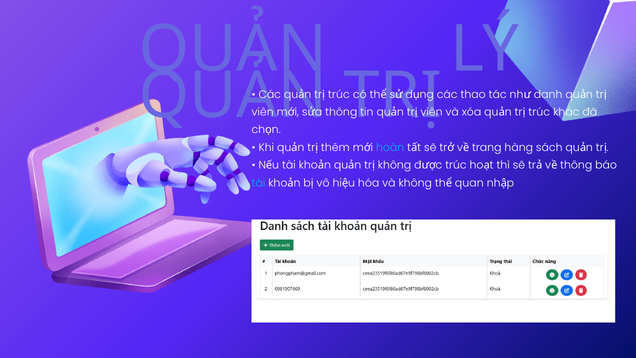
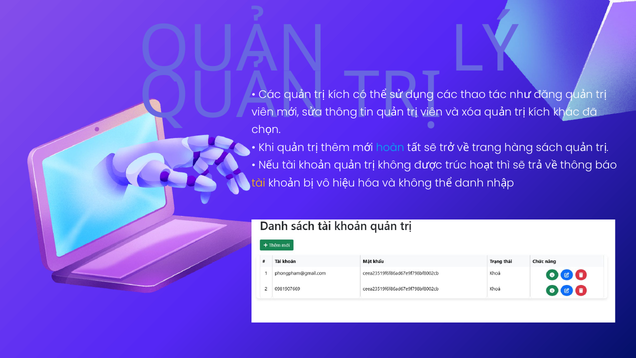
trúc: trúc -> kích (339, 94)
danh: danh -> đăng (548, 94)
trúc: trúc -> kích (539, 112)
tài colour: light blue -> yellow (258, 183)
quan: quan -> danh (469, 183)
